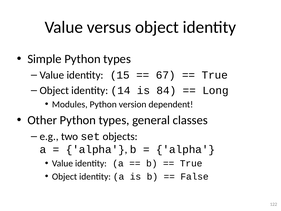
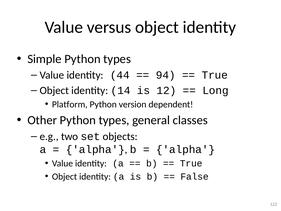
15: 15 -> 44 (120, 75)
67: 67 -> 94 (166, 75)
84: 84 -> 12 (166, 90)
Modules: Modules -> Platform (70, 104)
